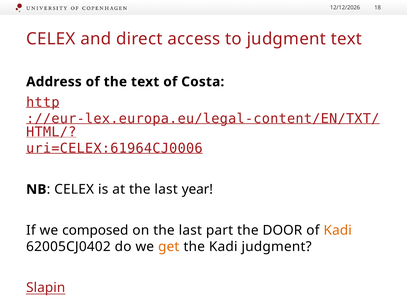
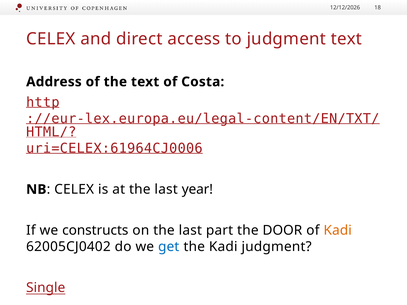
composed: composed -> constructs (95, 231)
get colour: orange -> blue (169, 247)
Slapin: Slapin -> Single (46, 288)
